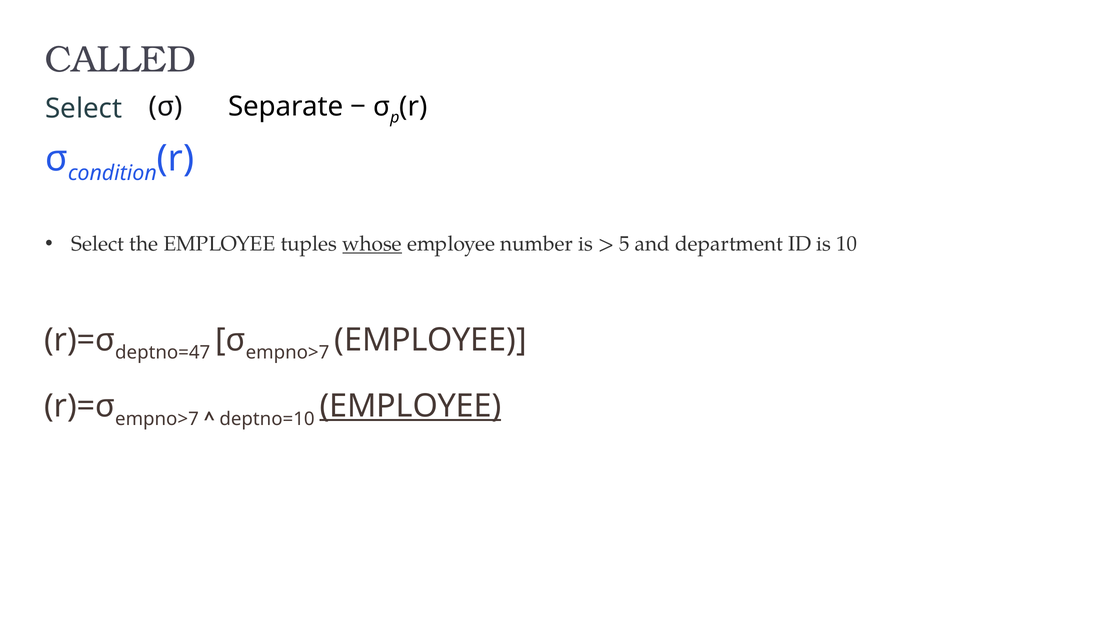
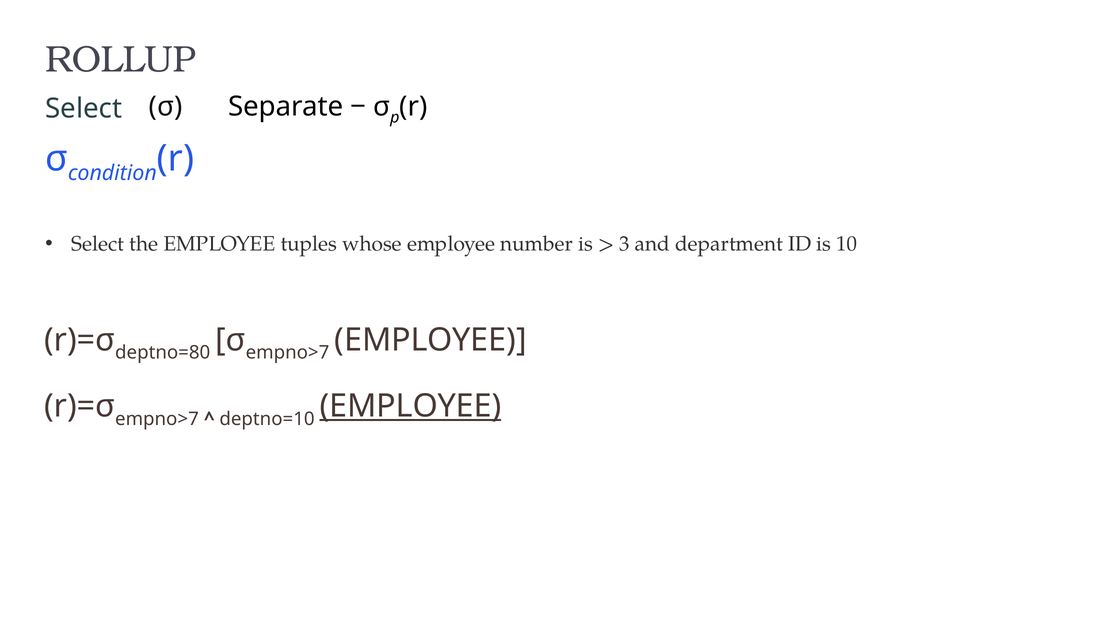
CALLED: CALLED -> ROLLUP (121, 60)
whose underline: present -> none (372, 244)
5: 5 -> 3 (624, 244)
deptno=47: deptno=47 -> deptno=80 (163, 353)
